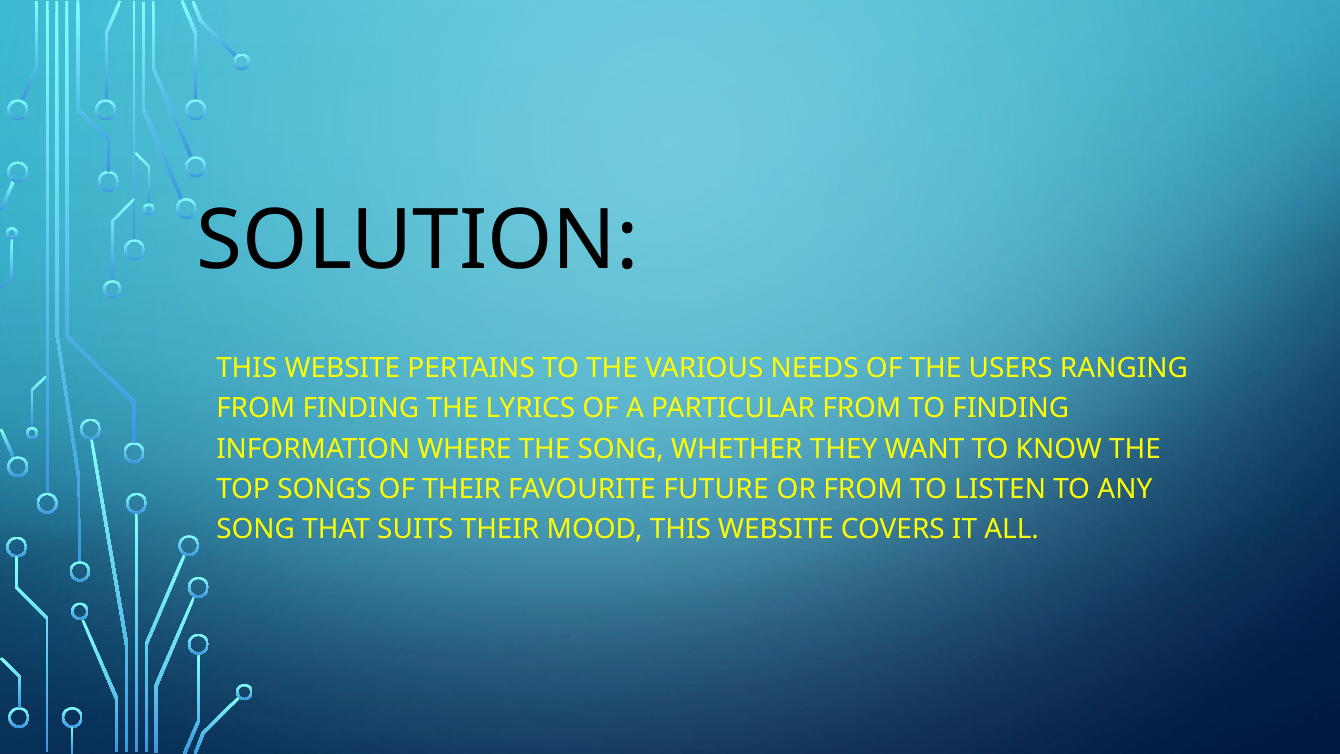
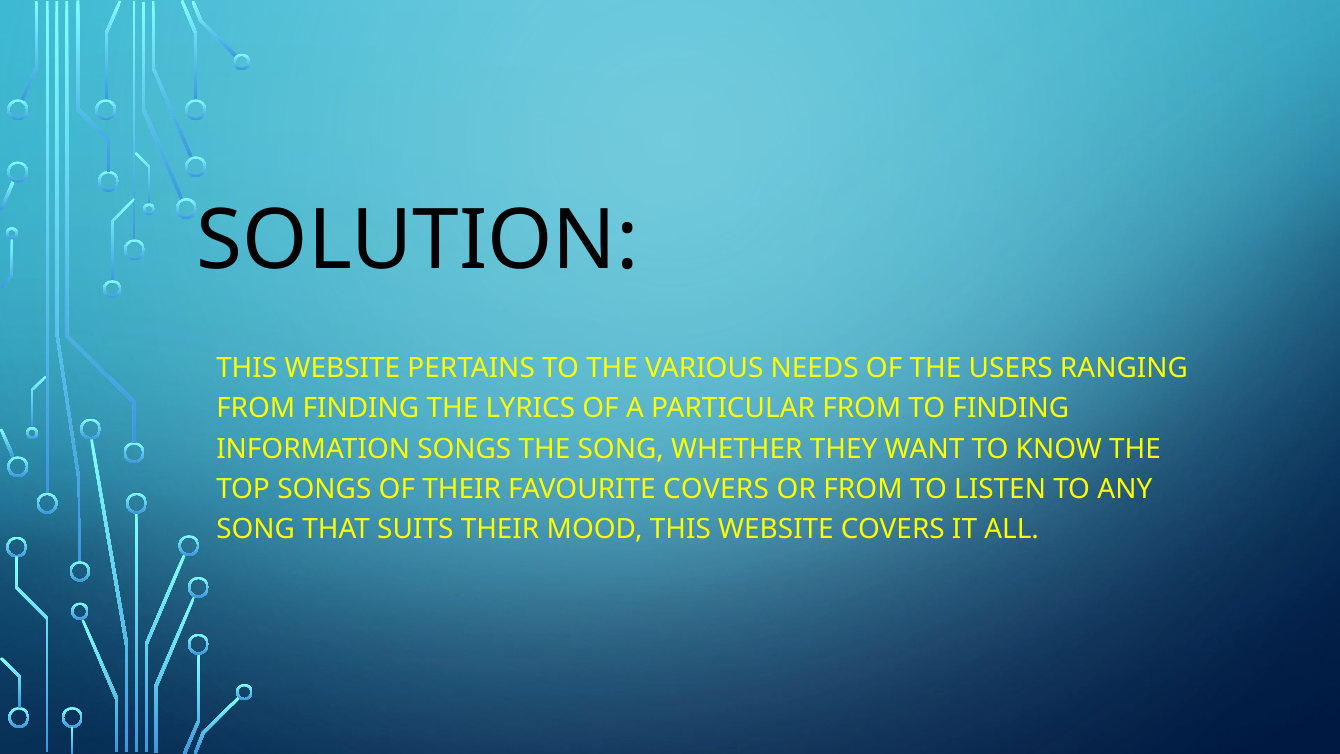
INFORMATION WHERE: WHERE -> SONGS (464, 449)
FAVOURITE FUTURE: FUTURE -> COVERS (716, 489)
